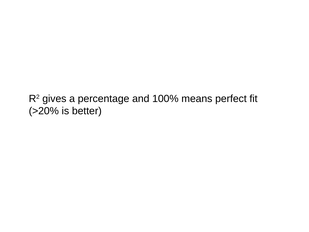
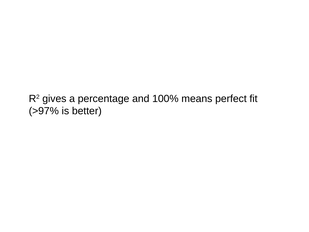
>20%: >20% -> >97% (44, 111)
